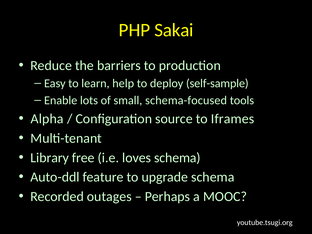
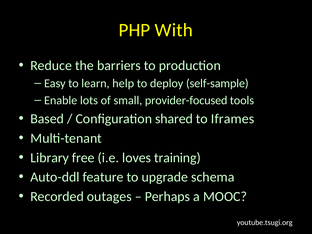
Sakai: Sakai -> With (174, 30)
schema-focused: schema-focused -> provider-focused (186, 100)
Alpha: Alpha -> Based (47, 119)
source: source -> shared (174, 119)
loves schema: schema -> training (177, 158)
